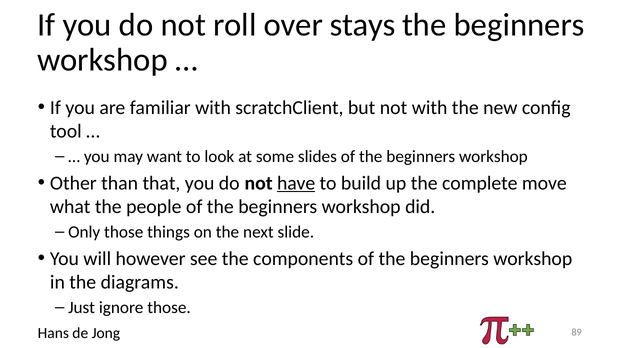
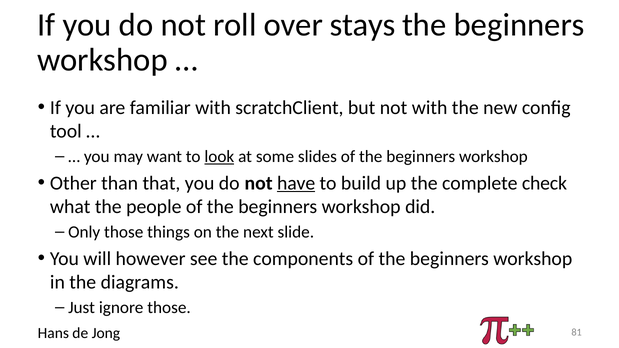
look underline: none -> present (219, 157)
move: move -> check (544, 183)
89: 89 -> 81 (577, 333)
